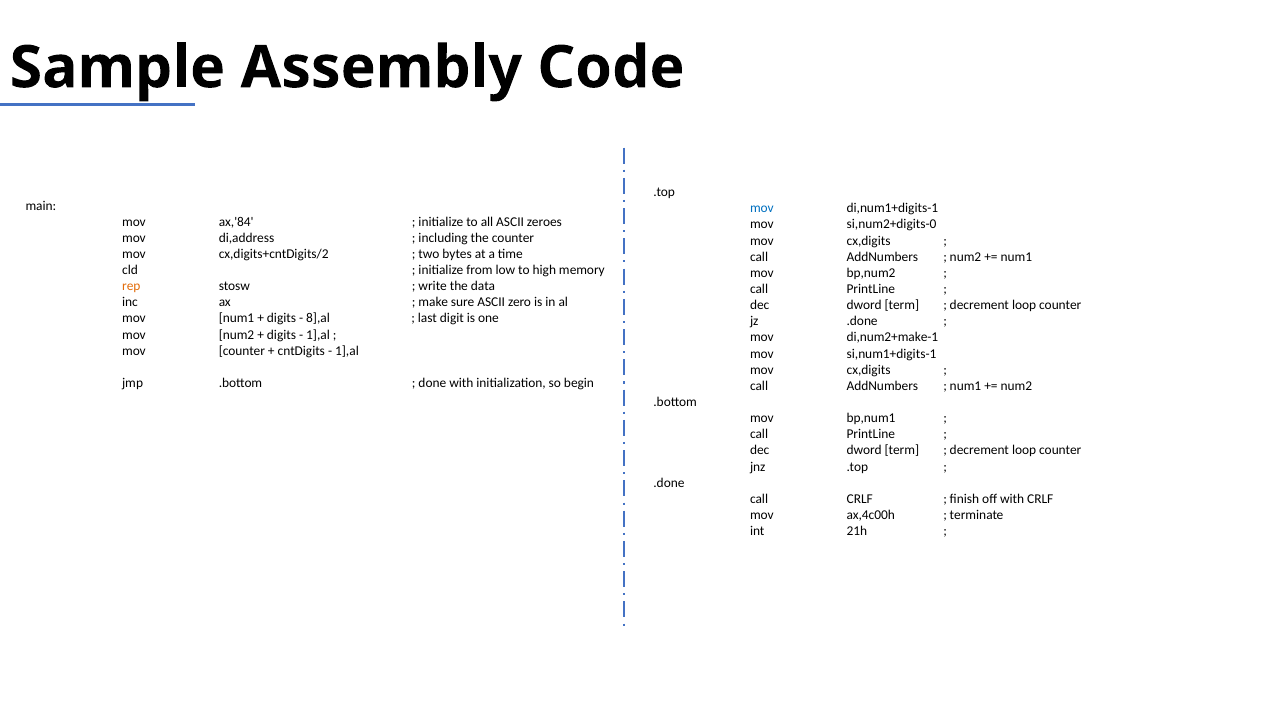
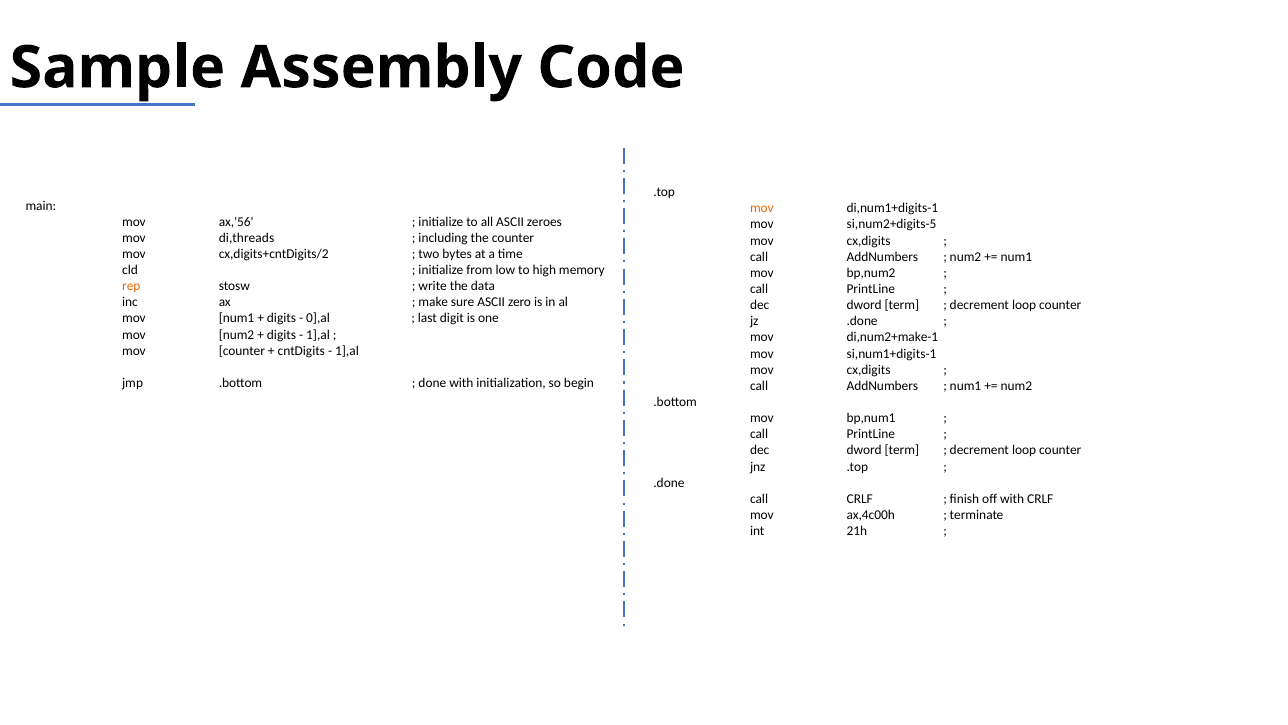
mov colour: blue -> orange (762, 208)
ax,'84: ax,'84 -> ax,'56 (236, 222)
si,num2+digits-0: si,num2+digits-0 -> si,num2+digits-5 (892, 224)
di,address: di,address -> di,threads (247, 238)
8],al: 8],al -> 0],al (318, 318)
